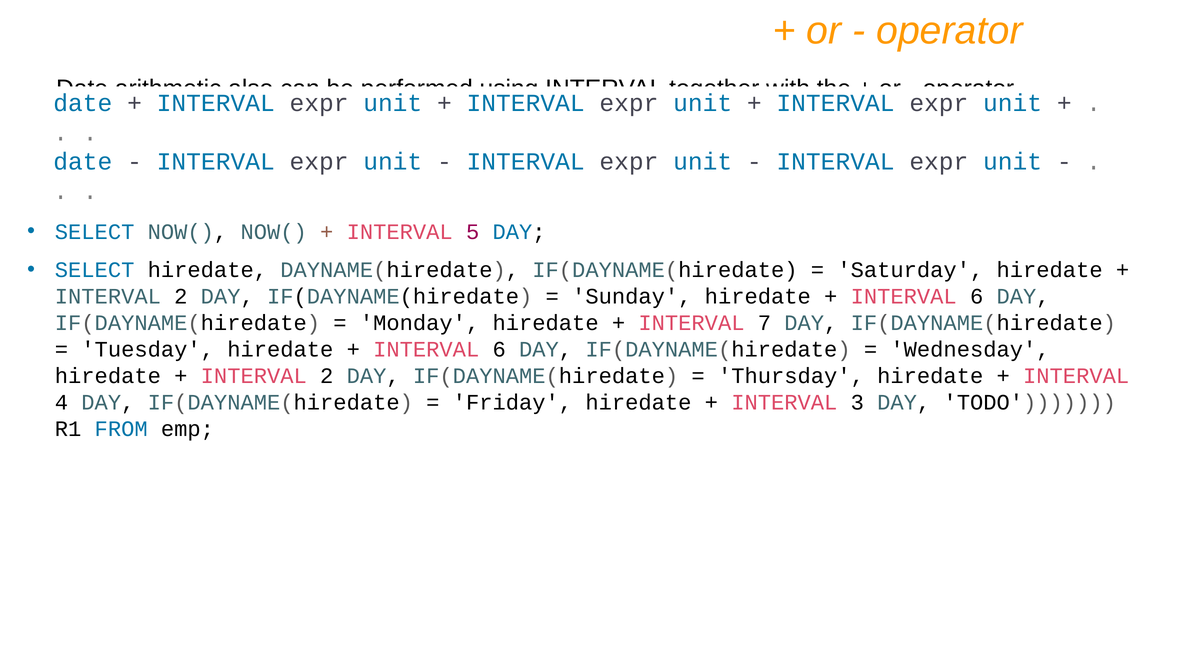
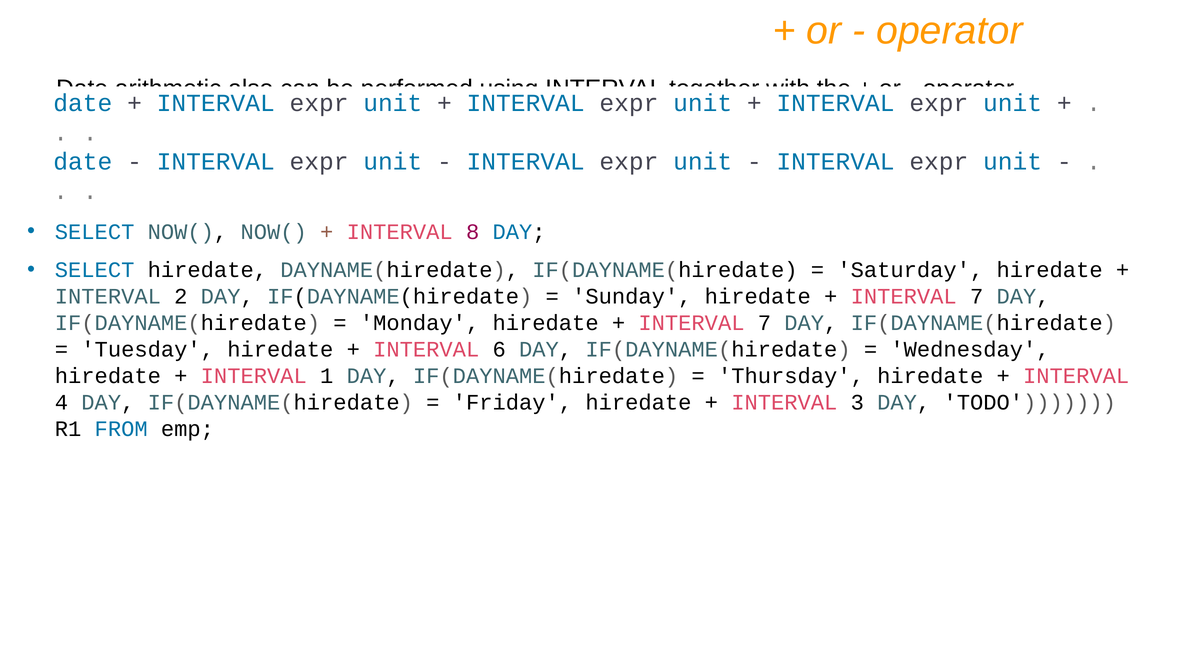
5: 5 -> 8 (473, 232)
6: 6 -> 7 (977, 297)
2: 2 -> 1 (327, 376)
